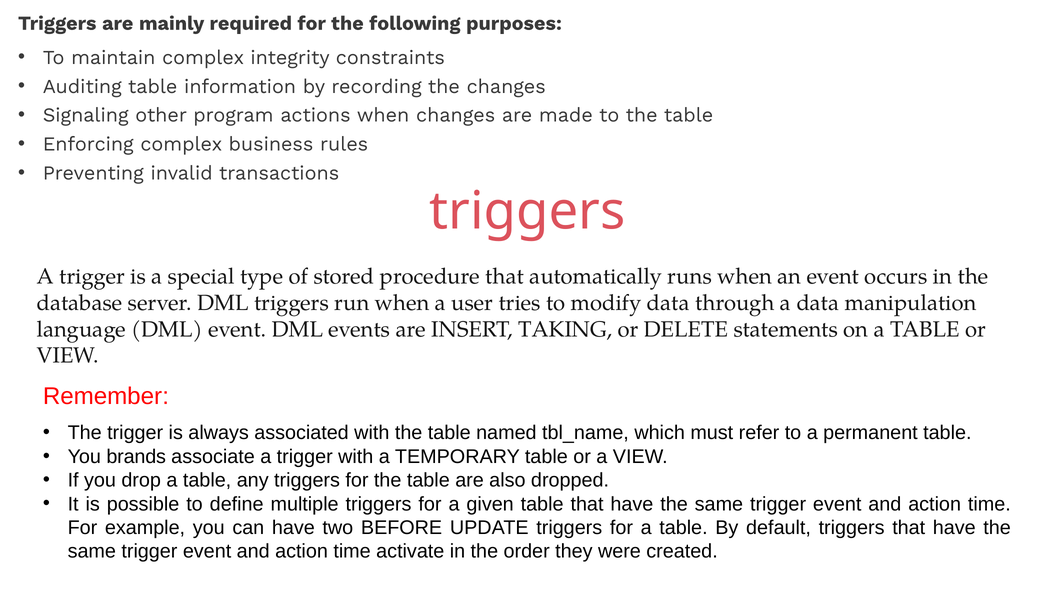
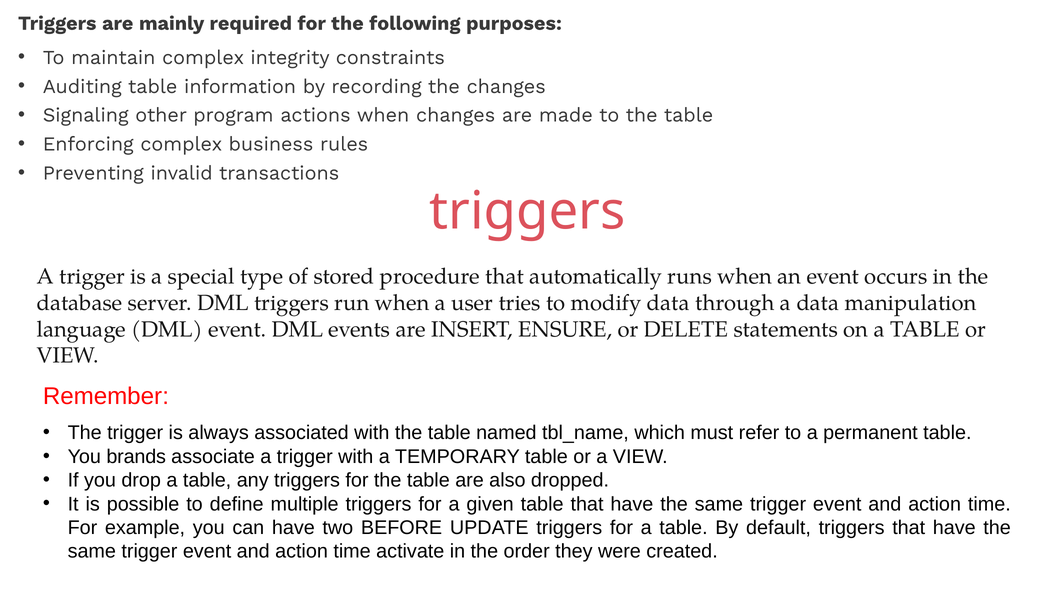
TAKING: TAKING -> ENSURE (565, 330)
